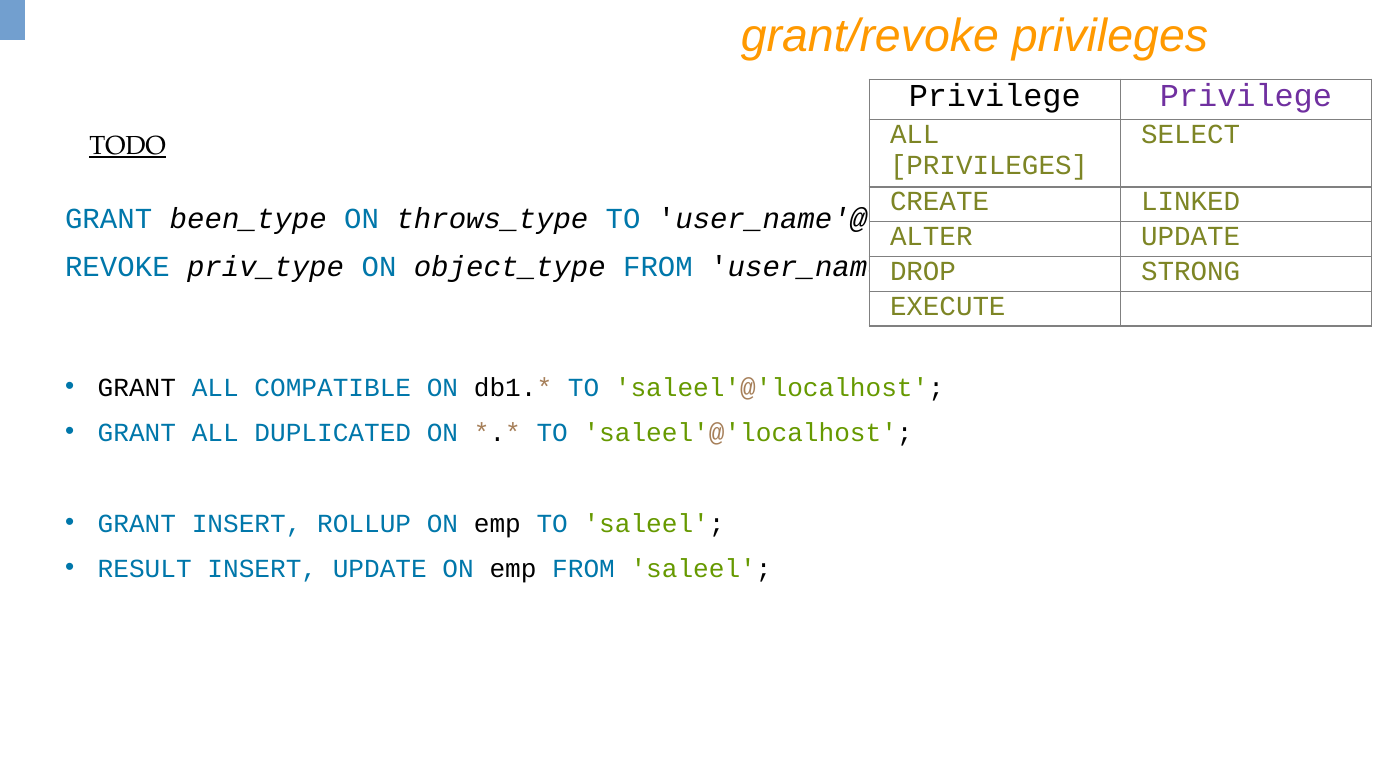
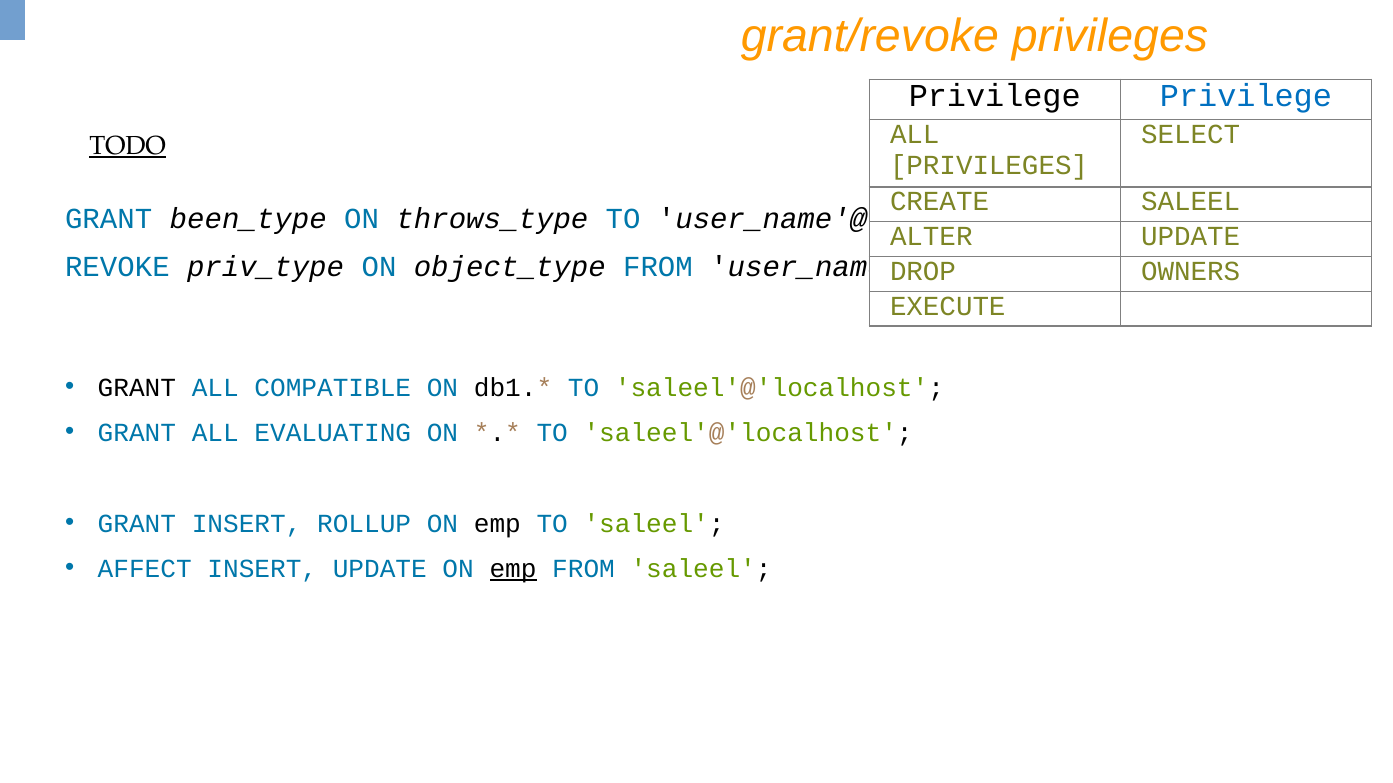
Privilege colour: purple -> blue (1246, 96)
LINKED: LINKED -> SALEEL (1191, 202)
STRONG: STRONG -> OWNERS (1191, 271)
DUPLICATED: DUPLICATED -> EVALUATING (333, 433)
RESULT: RESULT -> AFFECT (145, 569)
emp underline: none -> present (513, 569)
